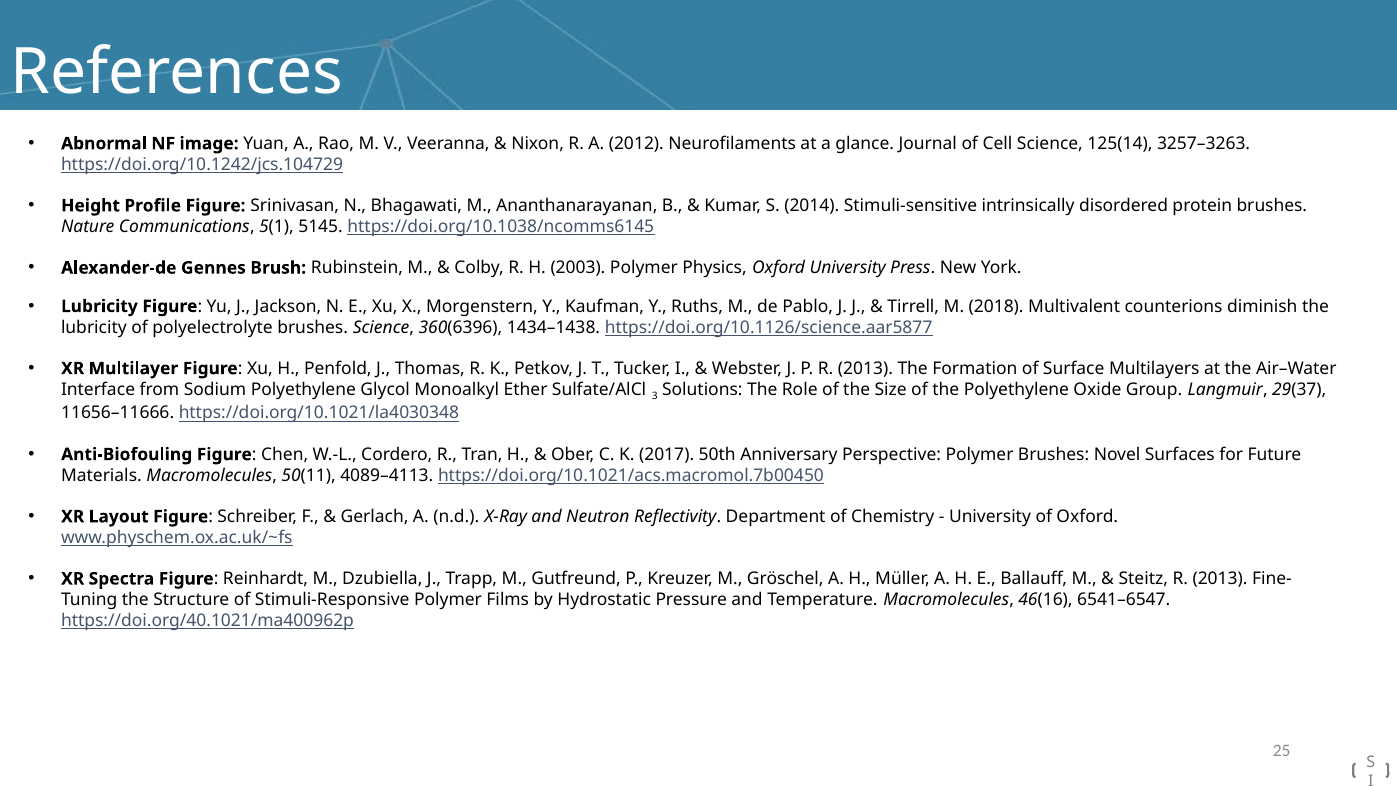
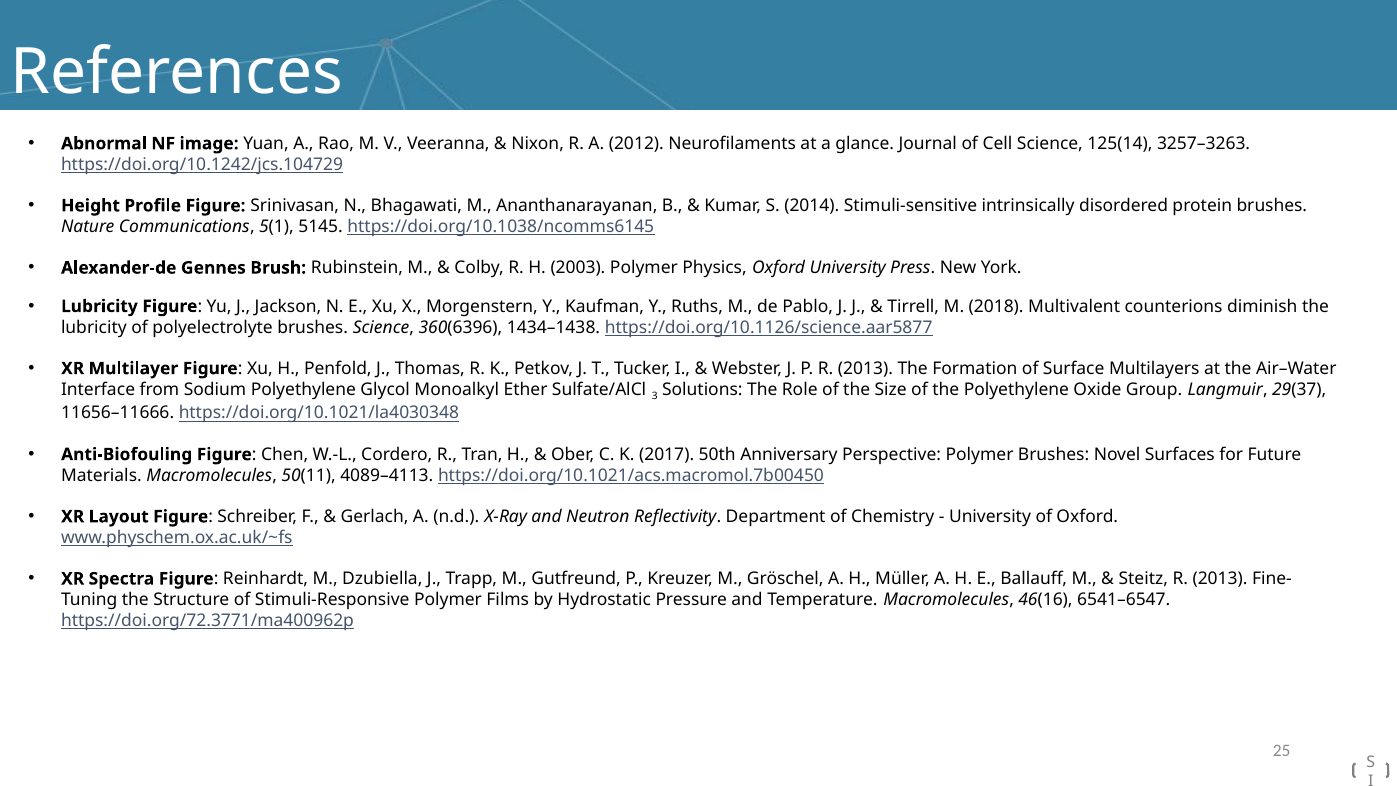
https://doi.org/40.1021/ma400962p: https://doi.org/40.1021/ma400962p -> https://doi.org/72.3771/ma400962p (208, 621)
